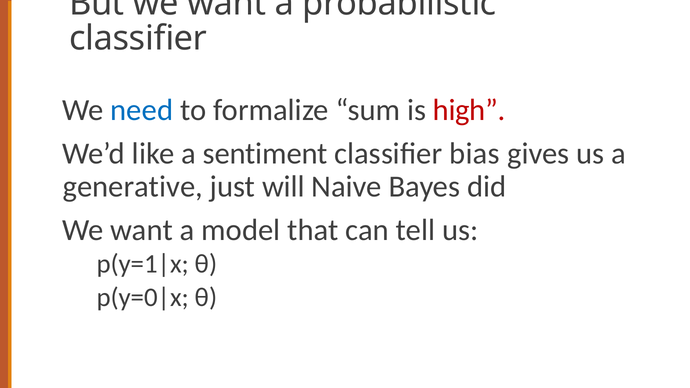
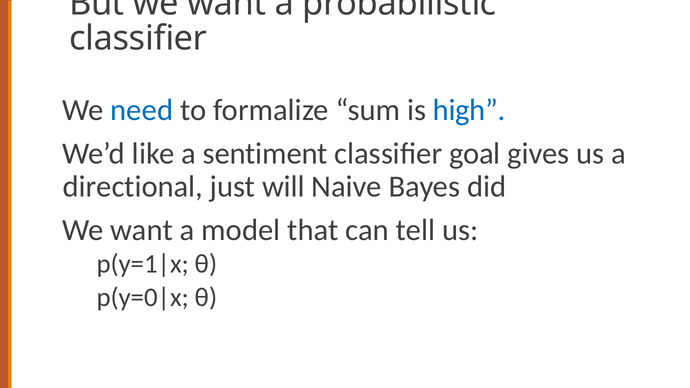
high colour: red -> blue (469, 110)
bias: bias -> goal (475, 154)
generative: generative -> directional (133, 187)
